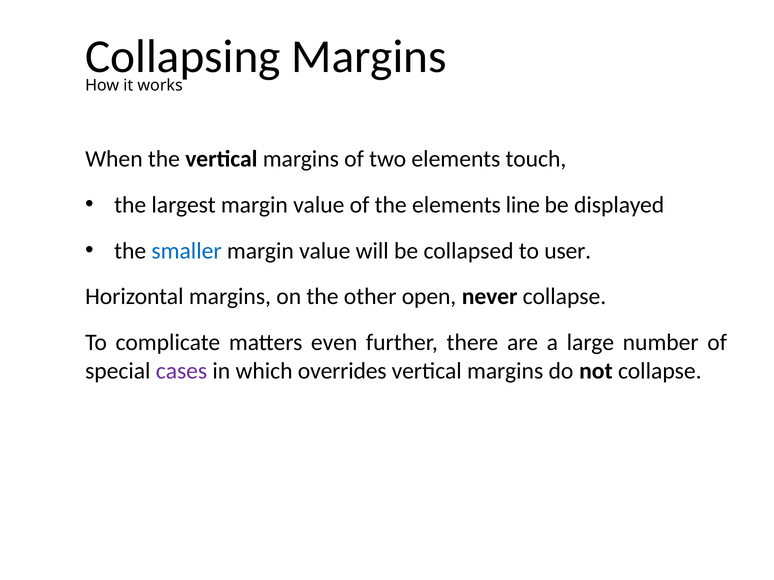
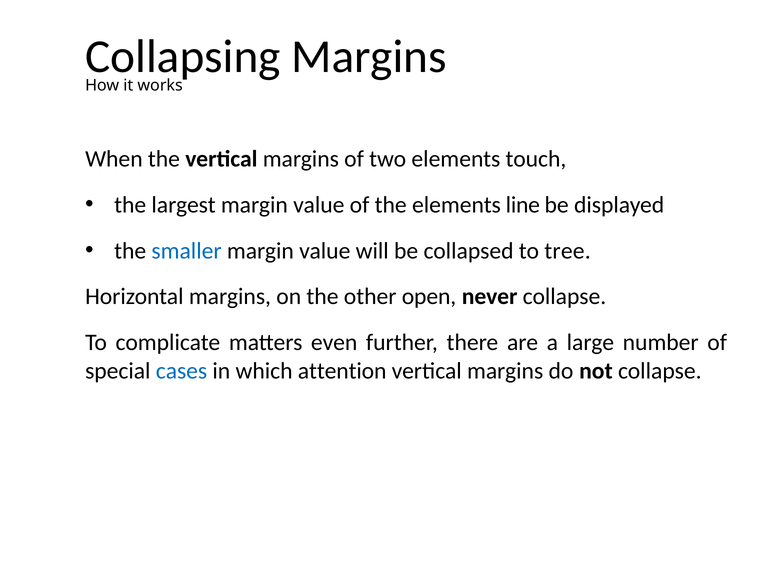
user: user -> tree (568, 251)
cases colour: purple -> blue (182, 371)
overrides: overrides -> attention (342, 371)
